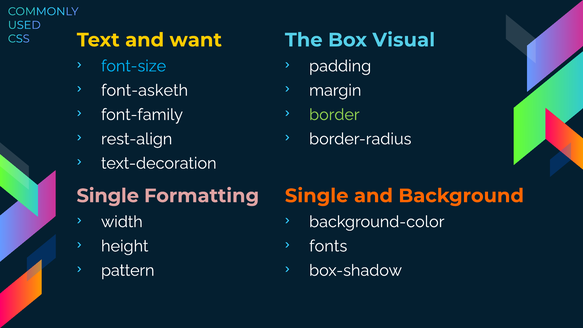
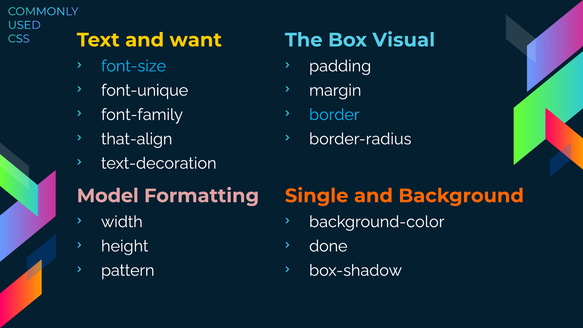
font-asketh: font-asketh -> font-unique (145, 90)
border colour: light green -> light blue (334, 115)
rest-align: rest-align -> that-align (137, 139)
Single: Single -> Model (108, 196)
fonts: fonts -> done (328, 246)
